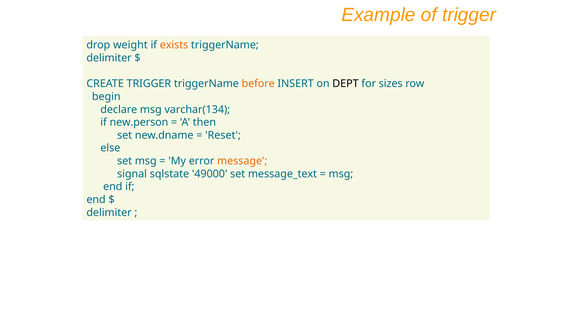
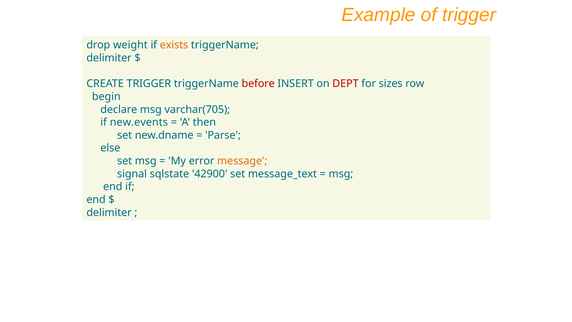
before colour: orange -> red (258, 84)
DEPT colour: black -> red (346, 84)
varchar(134: varchar(134 -> varchar(705 (197, 109)
new.person: new.person -> new.events (139, 122)
Reset: Reset -> Parse (223, 135)
49000: 49000 -> 42900 (210, 174)
